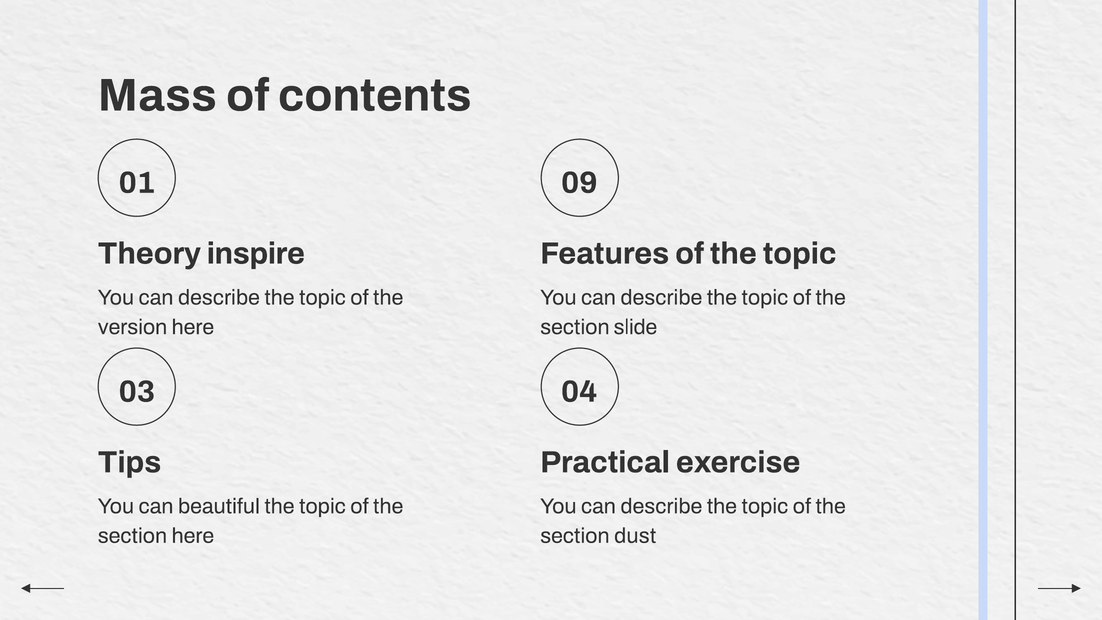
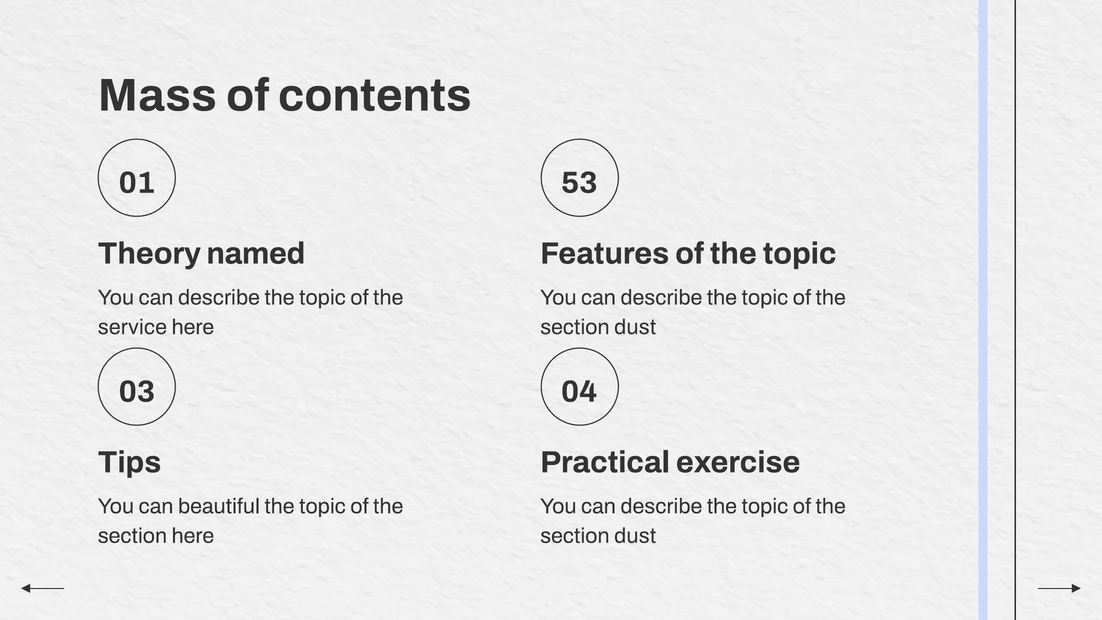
09: 09 -> 53 (579, 183)
inspire: inspire -> named (256, 253)
version: version -> service (132, 327)
slide: slide -> dust (635, 327)
